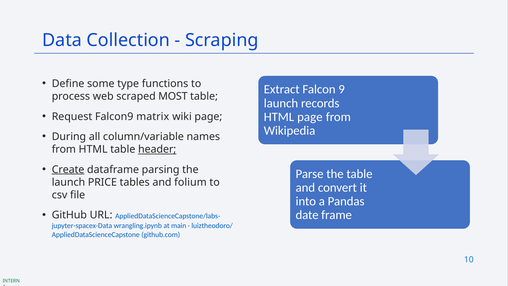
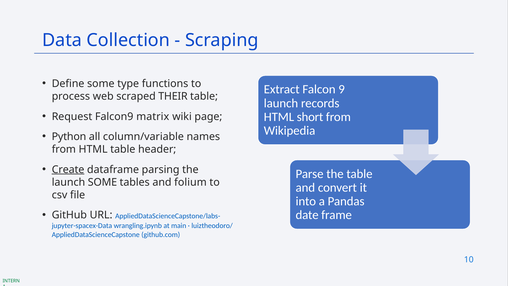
MOST: MOST -> THEIR (173, 96)
HTML page: page -> short (310, 117)
During: During -> Python (69, 137)
header underline: present -> none (157, 149)
launch PRICE: PRICE -> SOME (102, 182)
